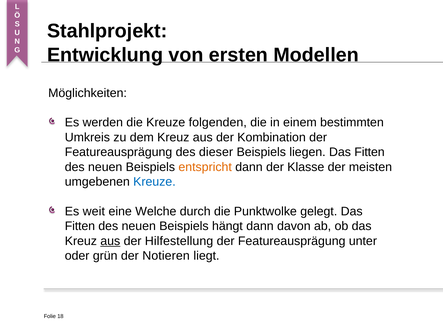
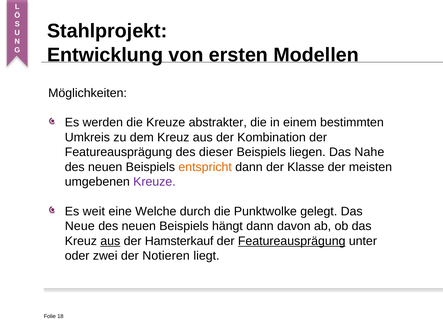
folgenden: folgenden -> abstrakter (218, 122)
liegen Das Fitten: Fitten -> Nahe (369, 152)
Kreuze colour: blue -> purple (154, 181)
Fitten: Fitten -> Neue (80, 226)
Hilfestellung: Hilfestellung -> Hamsterkauf (179, 240)
Featureausprägung underline: none -> present (292, 240)
grün: grün -> zwei (105, 255)
